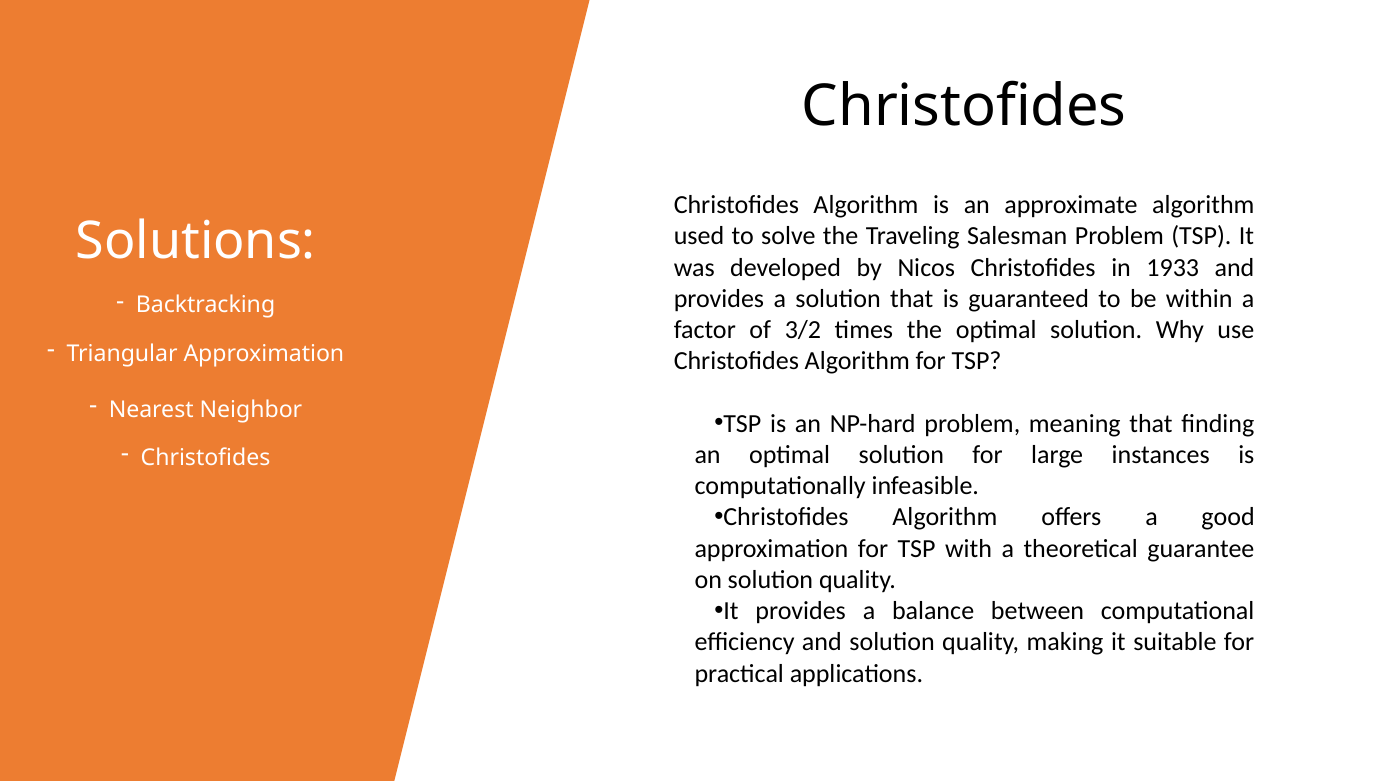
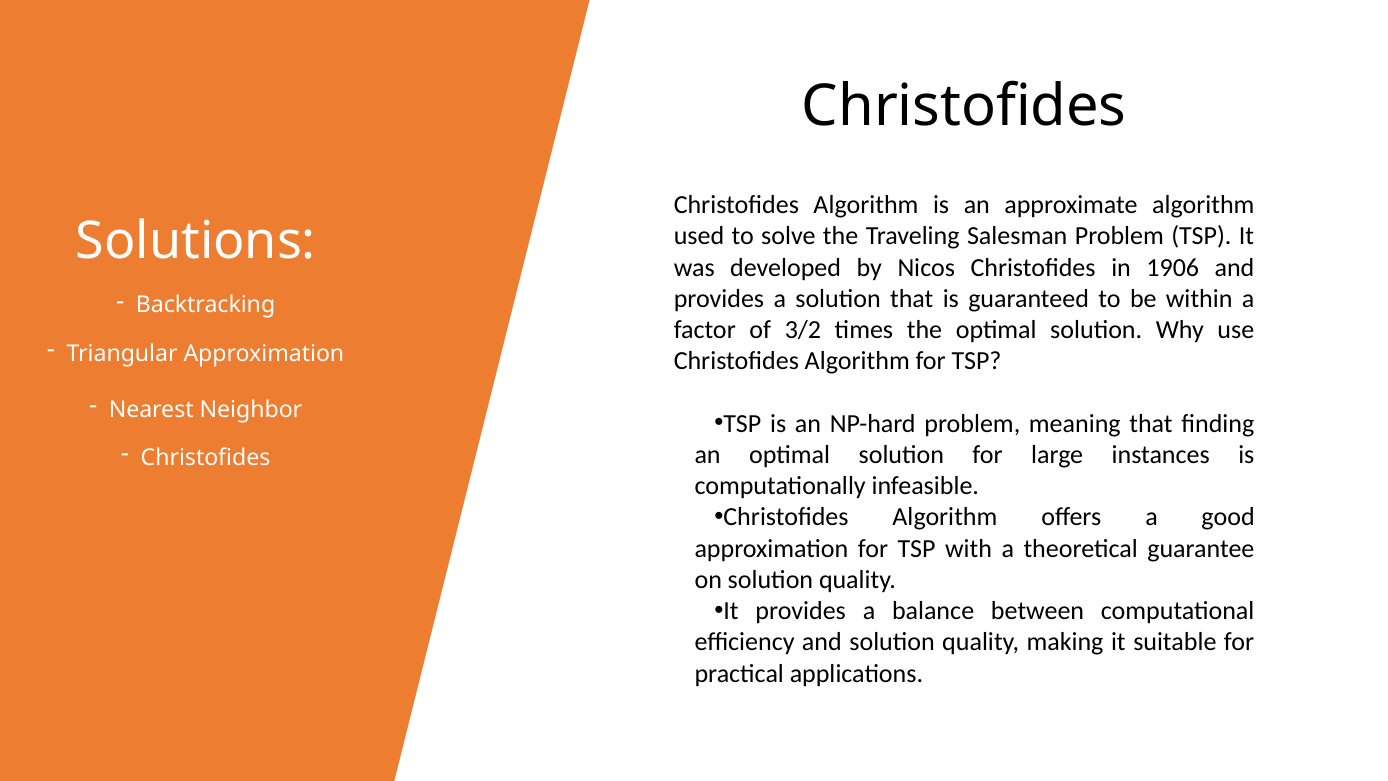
1933: 1933 -> 1906 (1173, 267)
